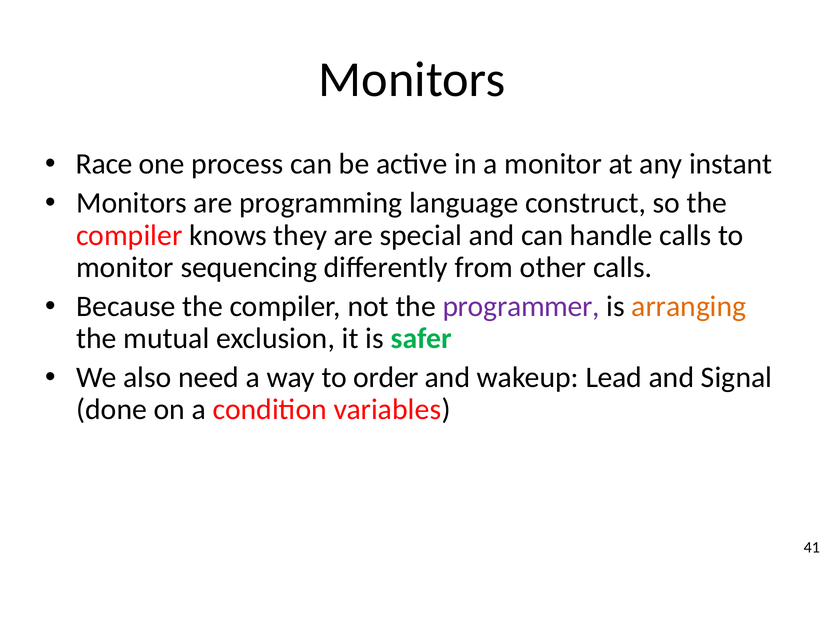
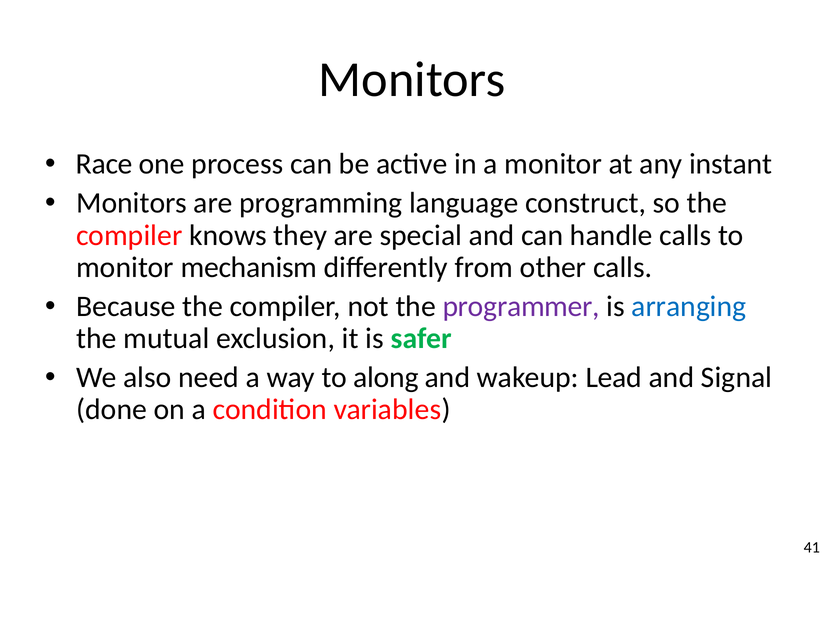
sequencing: sequencing -> mechanism (249, 267)
arranging colour: orange -> blue (689, 306)
order: order -> along (386, 377)
